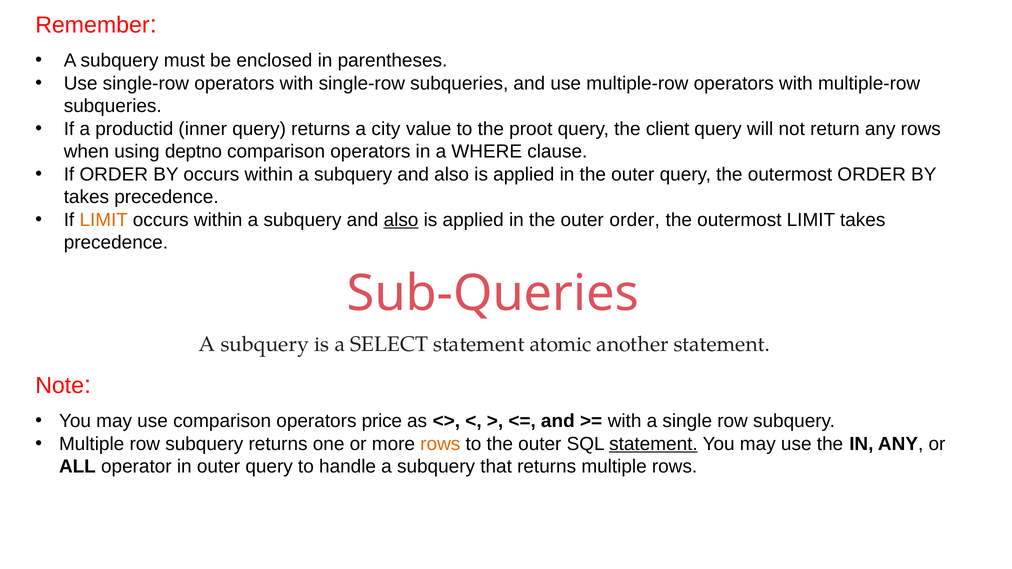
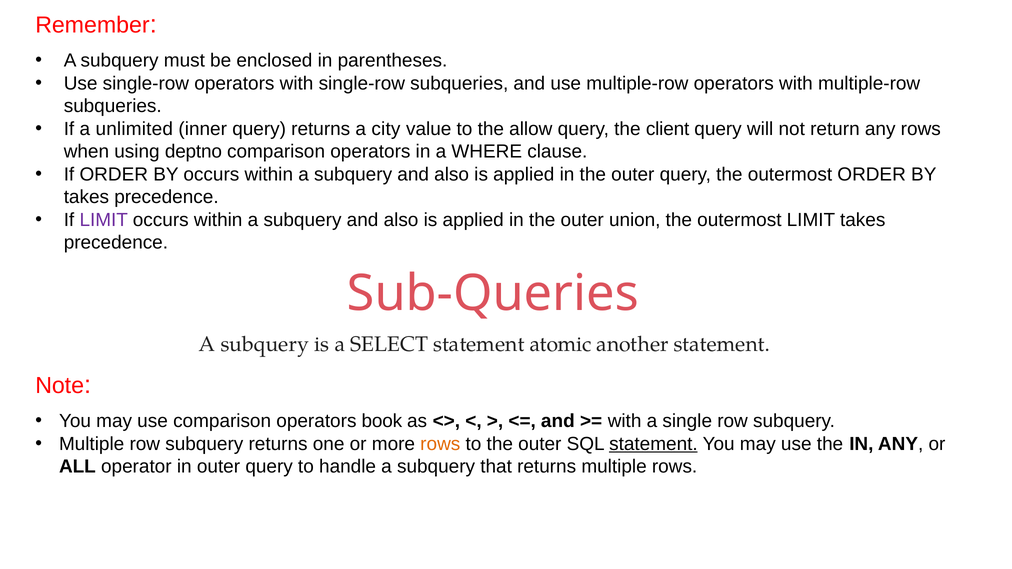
productid: productid -> unlimited (134, 129)
proot: proot -> allow (531, 129)
LIMIT colour: orange -> purple (104, 220)
also underline: present -> none (401, 220)
outer order: order -> union (635, 220)
price: price -> book (382, 421)
